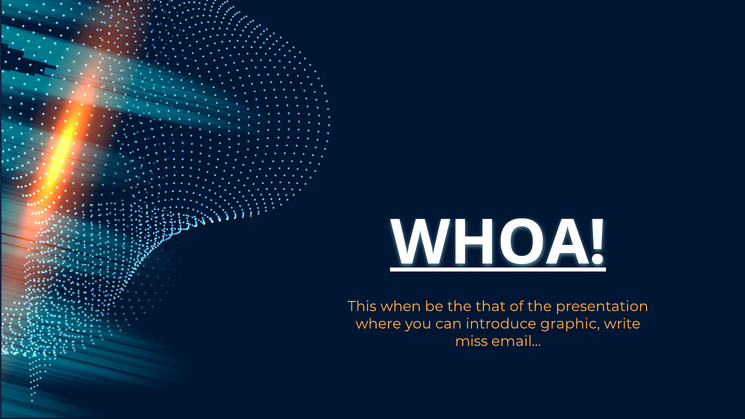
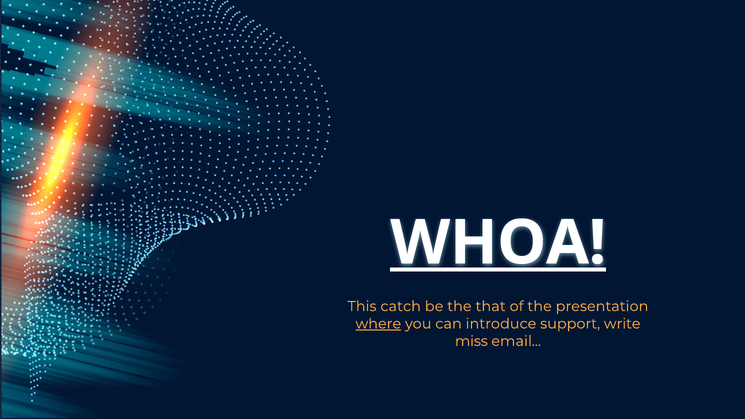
when: when -> catch (401, 306)
where underline: none -> present (378, 324)
graphic: graphic -> support (570, 324)
